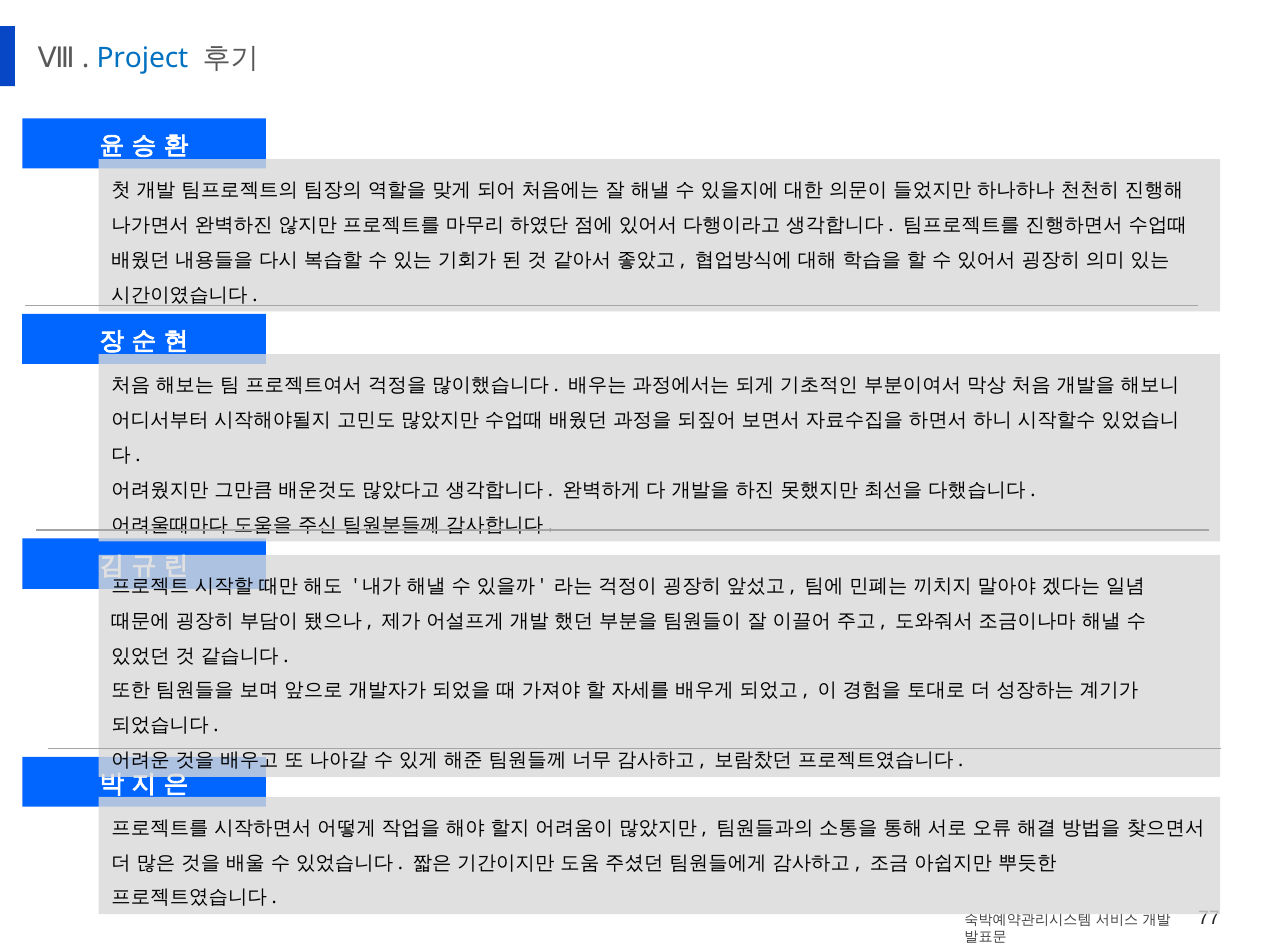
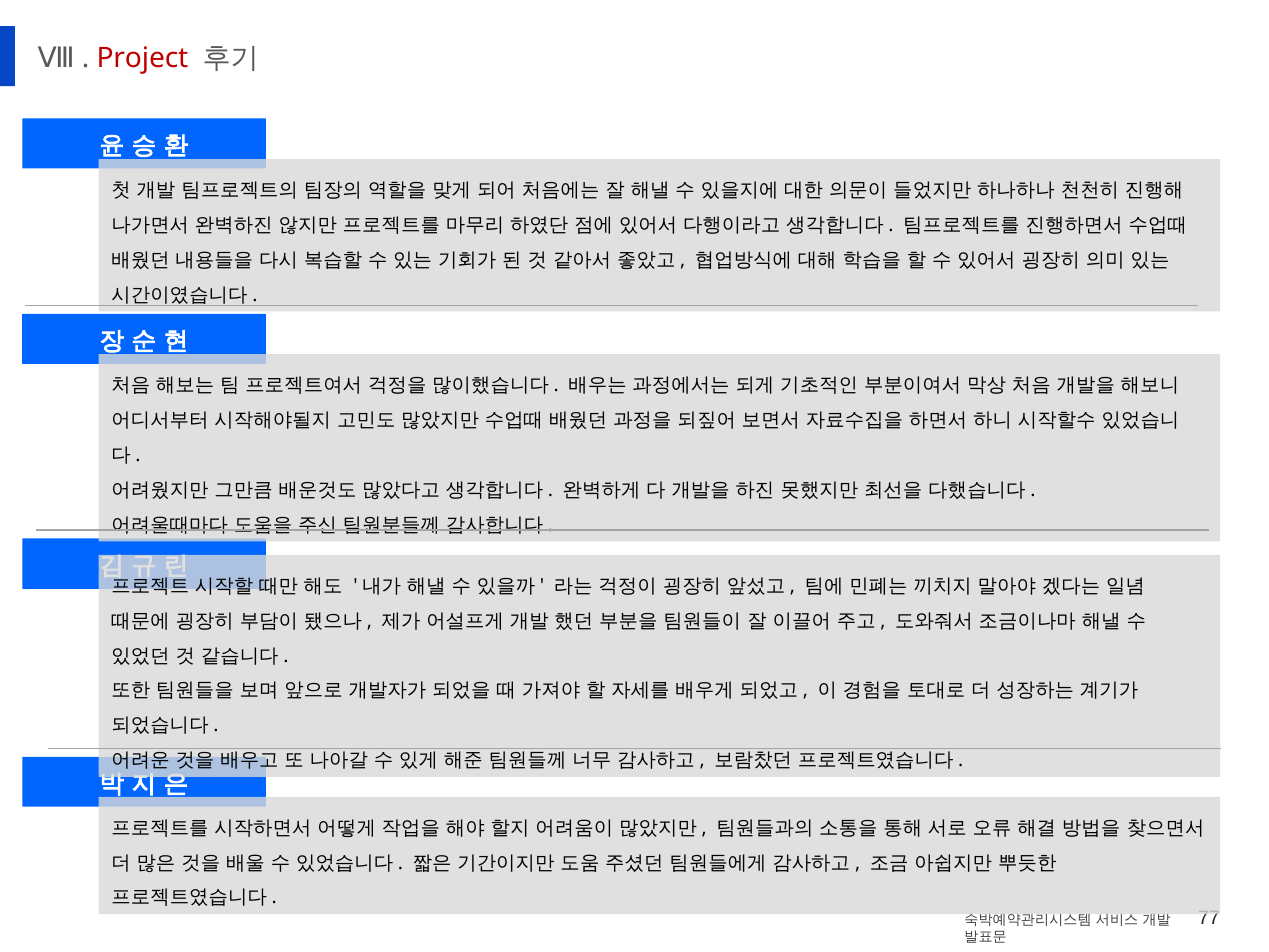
Project colour: blue -> red (142, 58)
